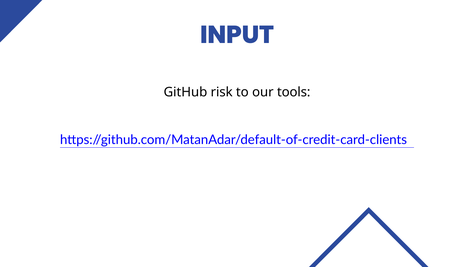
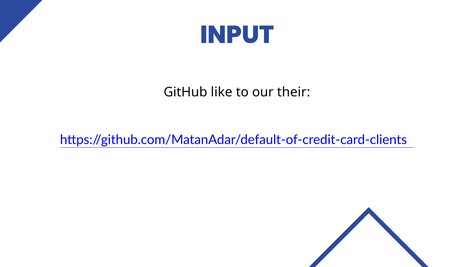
risk: risk -> like (222, 92)
tools: tools -> their (294, 92)
